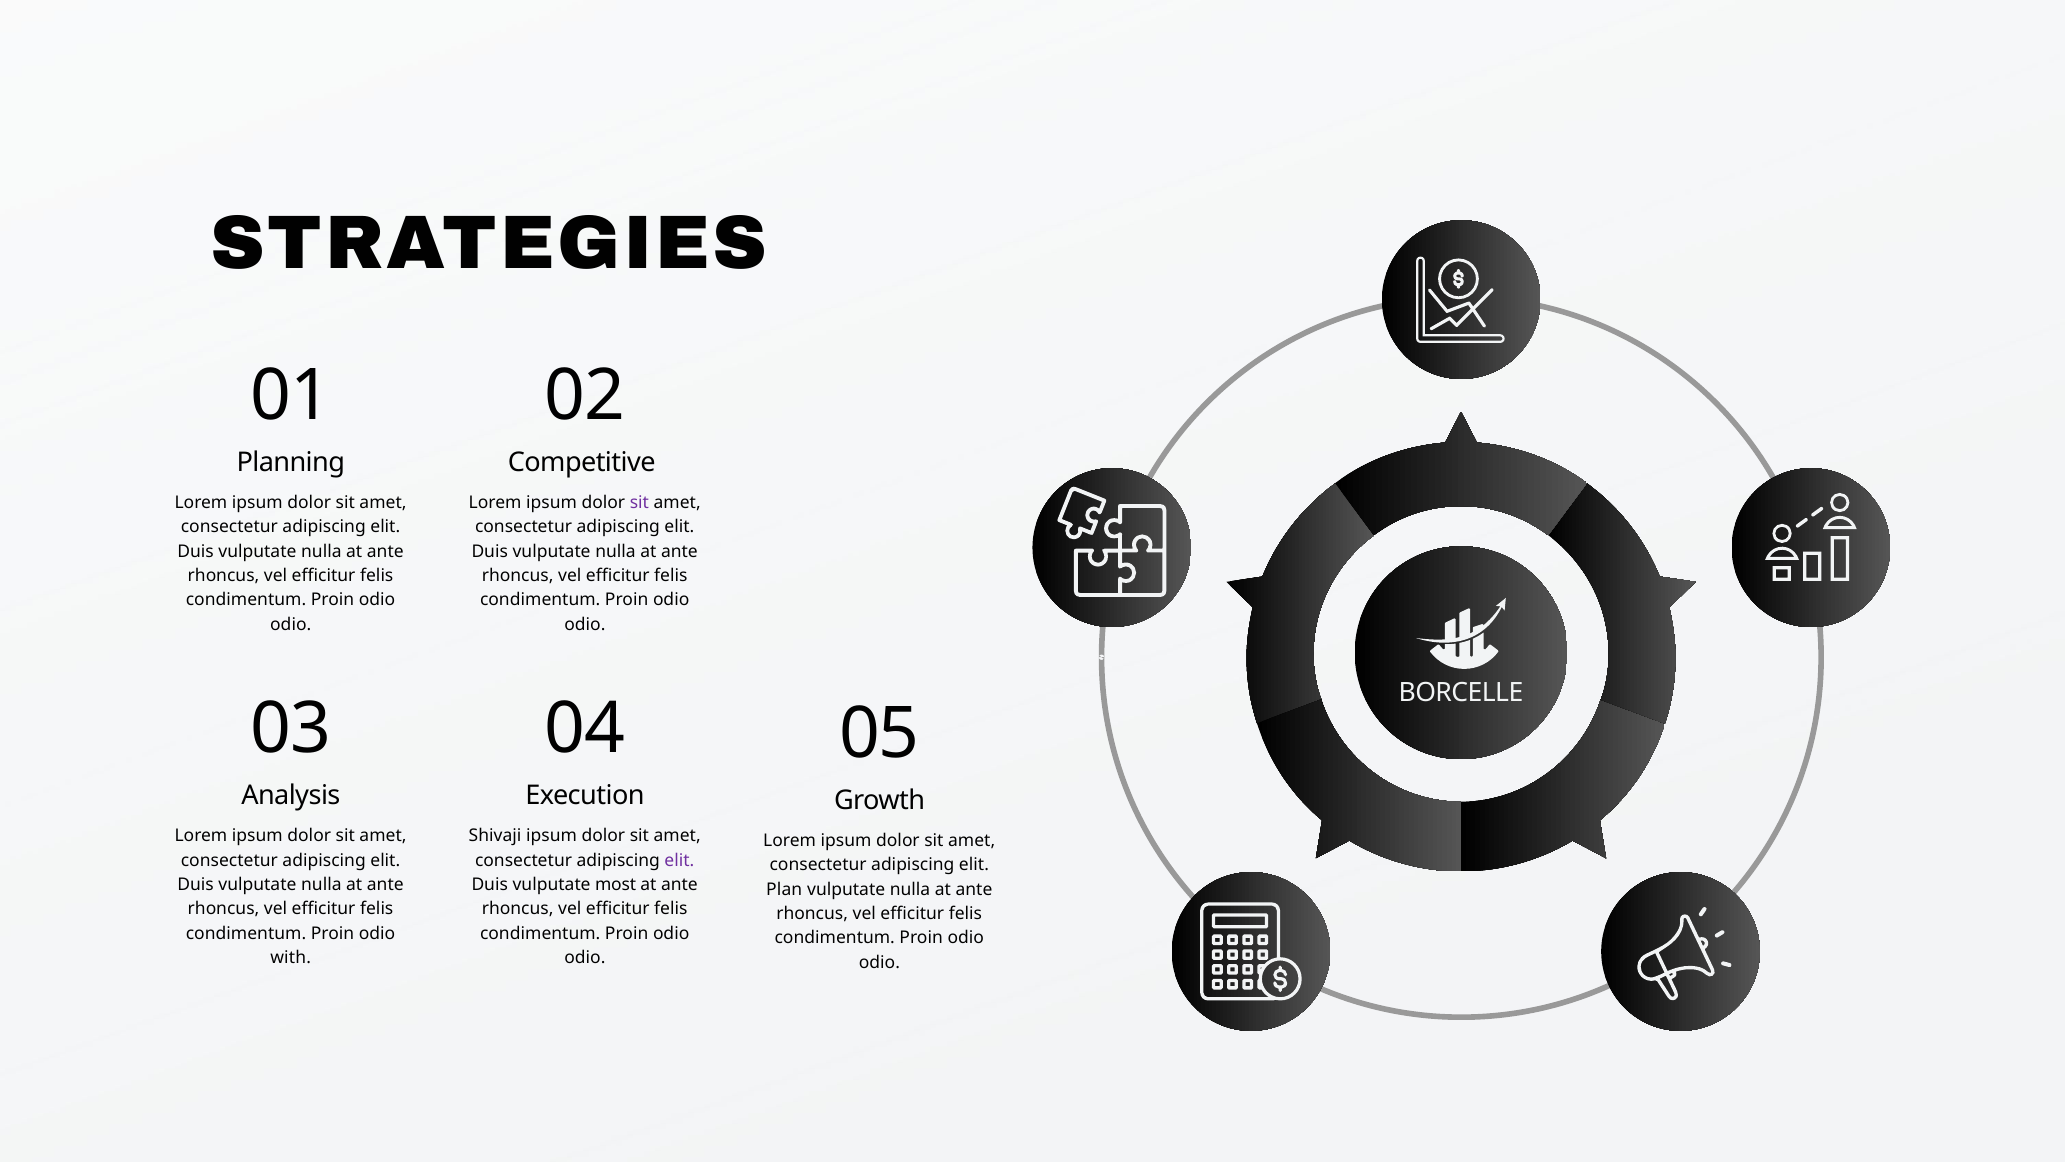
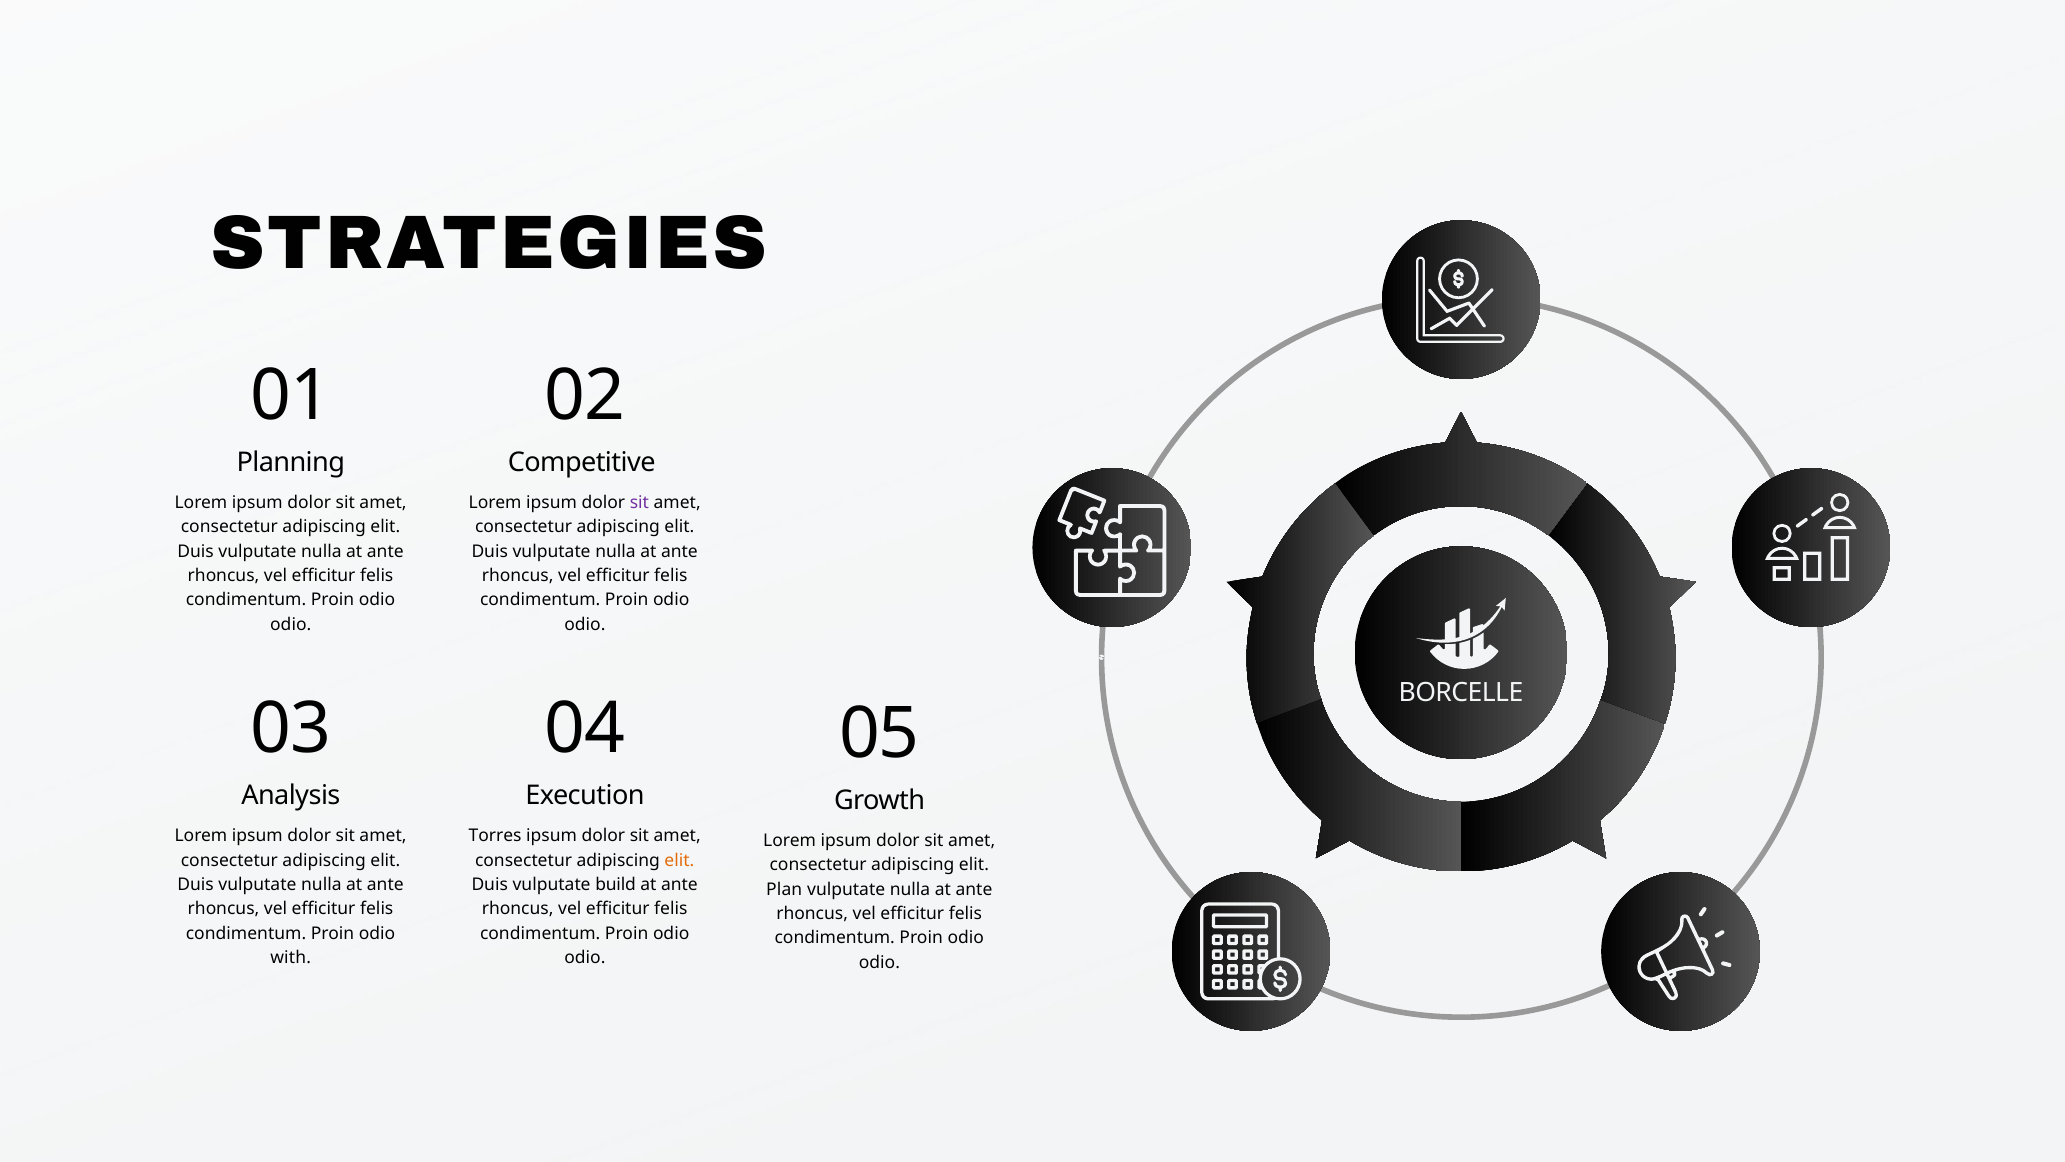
Shivaji: Shivaji -> Torres (495, 836)
elit colour: purple -> orange (679, 860)
most: most -> build (616, 884)
